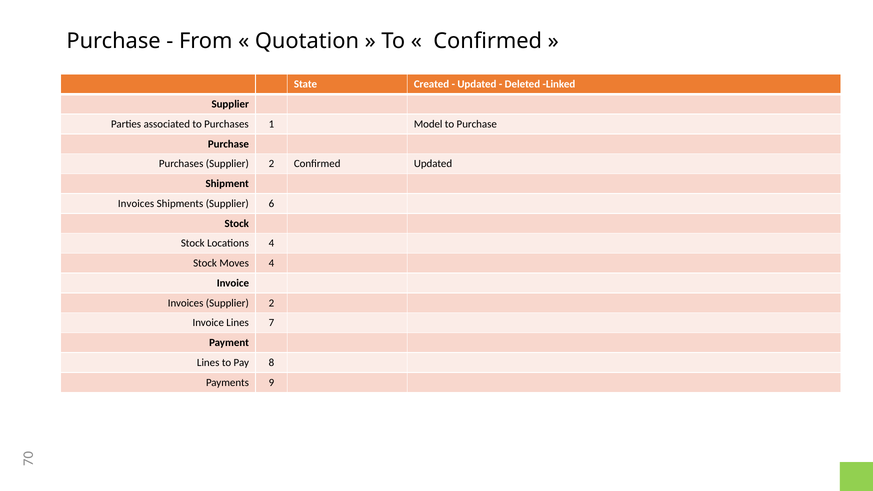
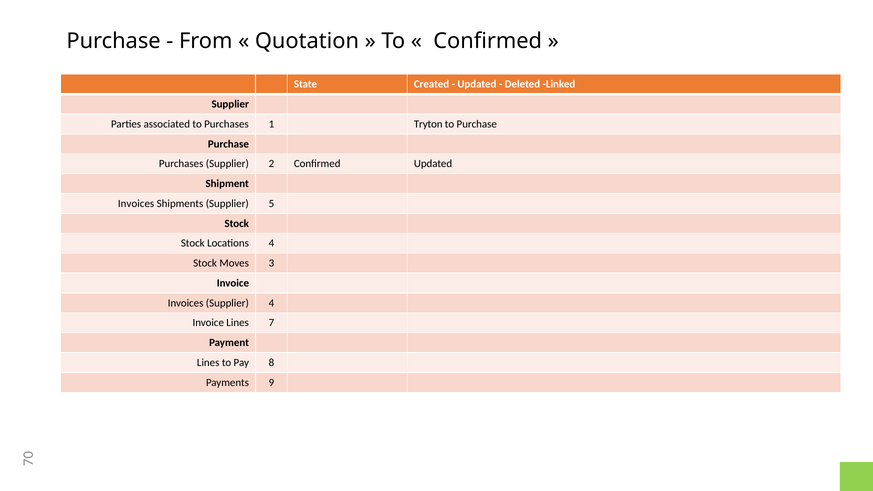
Model: Model -> Tryton (428, 124)
6: 6 -> 5 (271, 204)
Moves 4: 4 -> 3 (271, 263)
Invoices Supplier 2: 2 -> 4 (271, 303)
